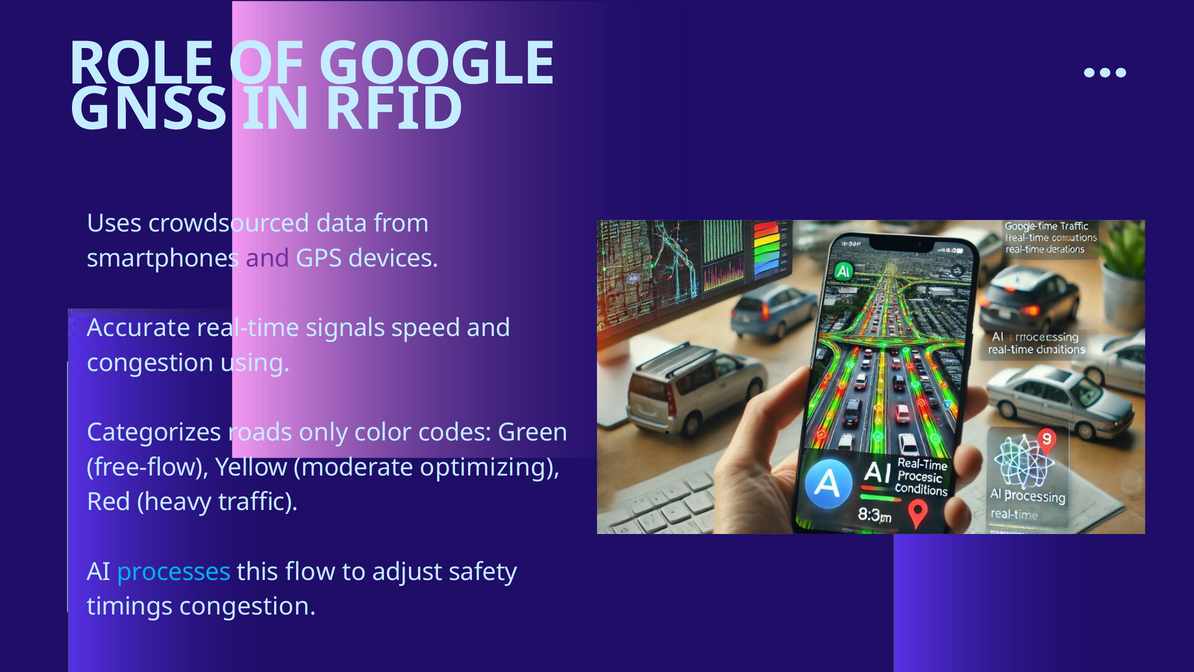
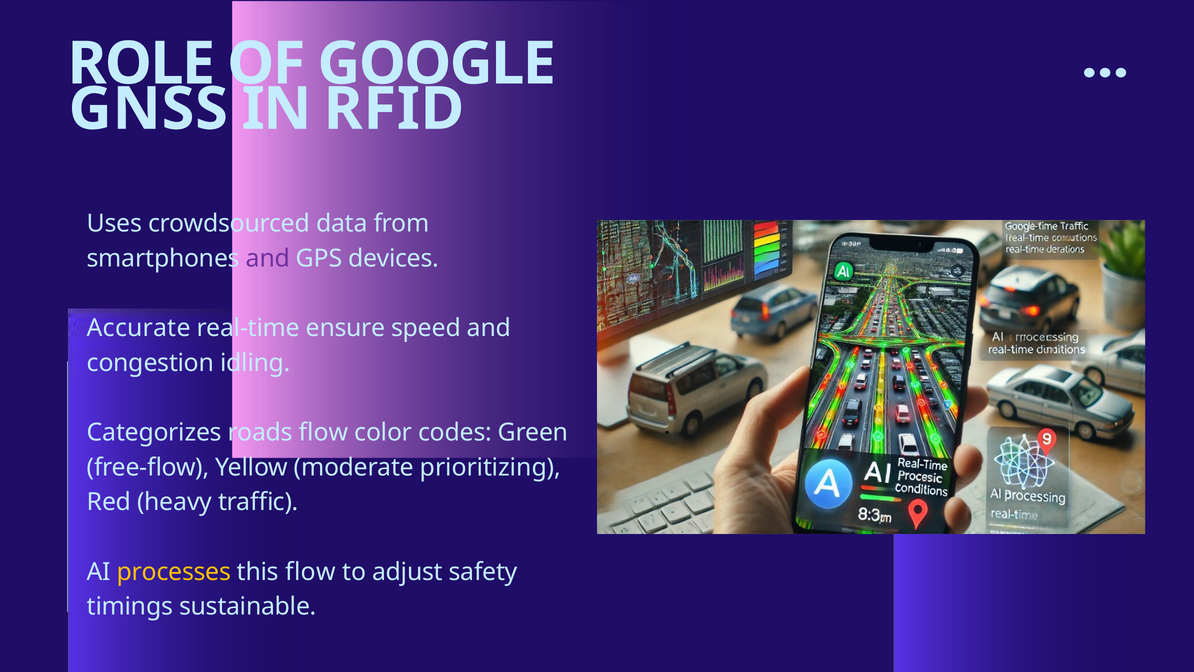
signals: signals -> ensure (346, 328)
using: using -> idling (255, 363)
roads only: only -> flow (324, 432)
optimizing: optimizing -> prioritizing (490, 467)
processes colour: light blue -> yellow (174, 572)
timings congestion: congestion -> sustainable (248, 606)
